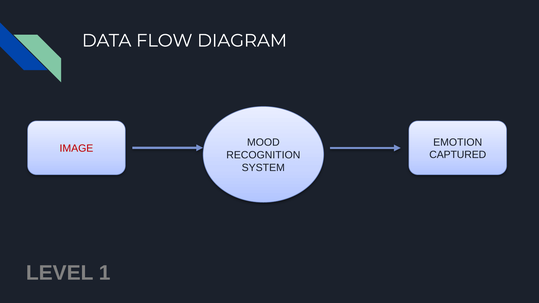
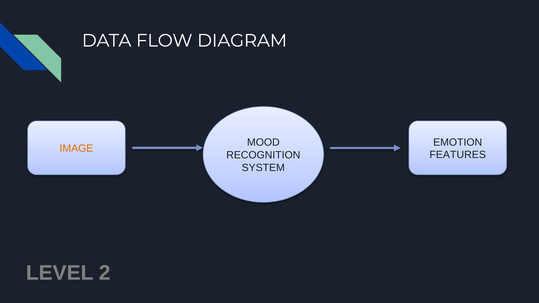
IMAGE colour: red -> orange (76, 149)
CAPTURED: CAPTURED -> FEATURES (458, 155)
1: 1 -> 2 (105, 273)
